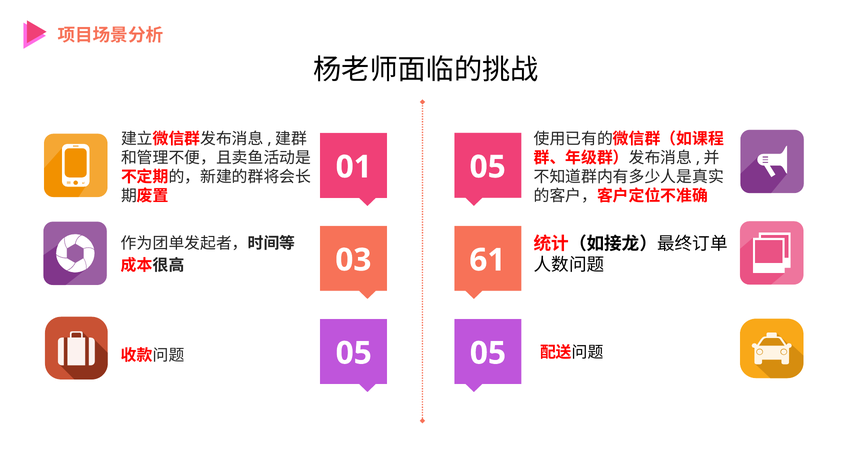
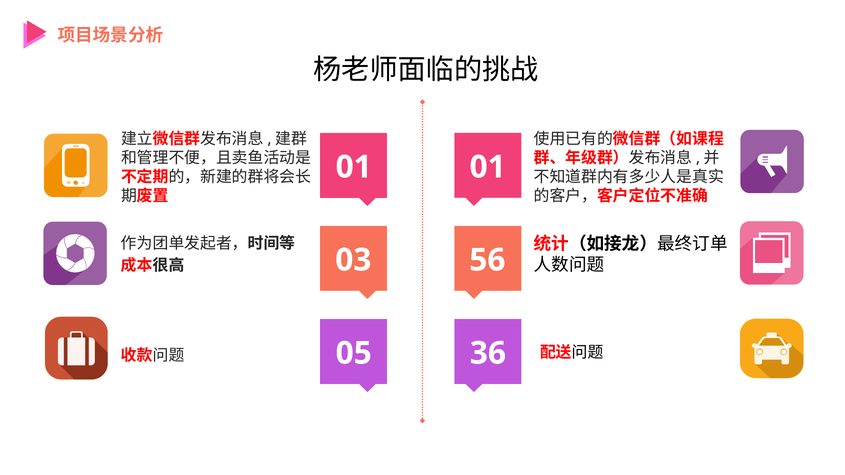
01 05: 05 -> 01 (488, 167)
61: 61 -> 56 (487, 260)
05 05: 05 -> 36 (488, 353)
